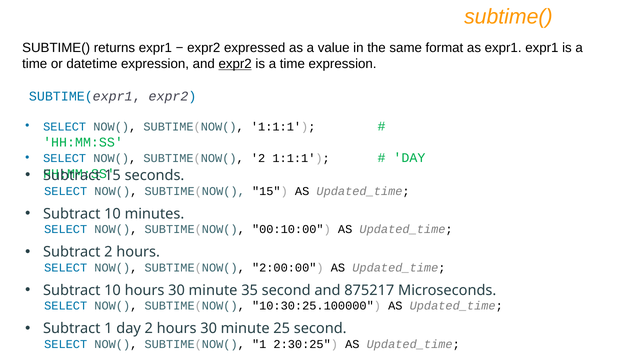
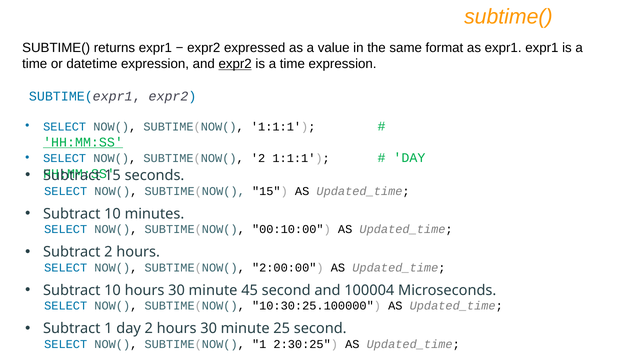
HH:MM:SS underline: none -> present (83, 142)
35: 35 -> 45 (250, 290)
875217: 875217 -> 100004 (369, 290)
